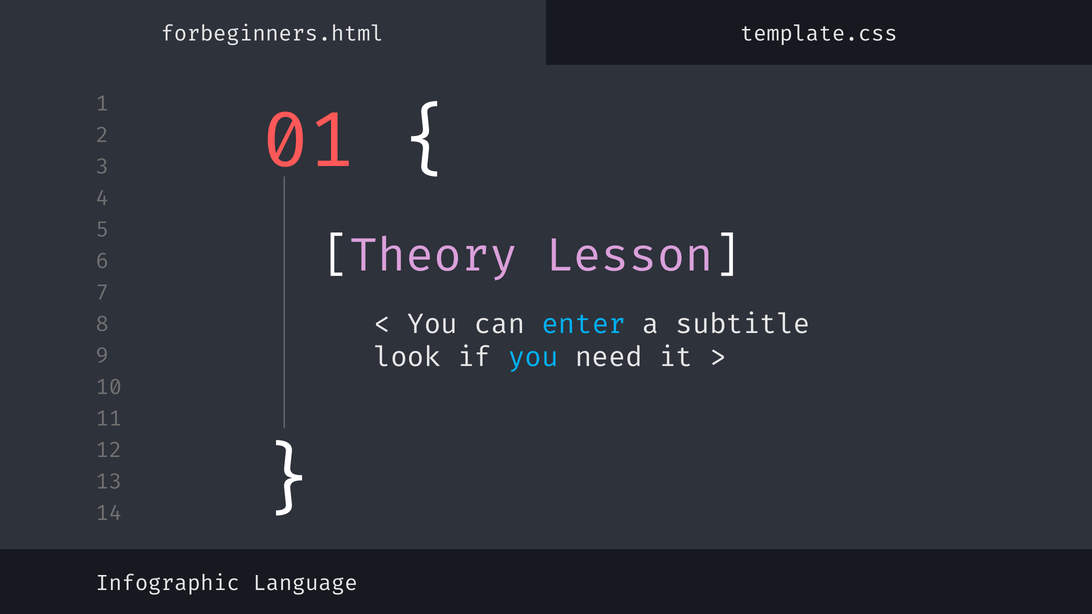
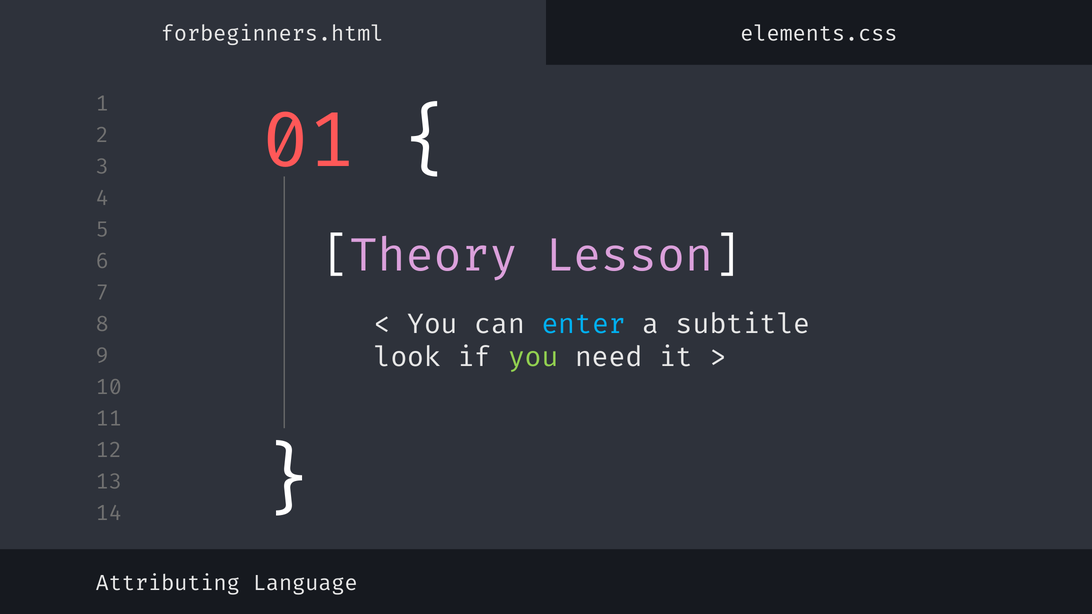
template.css: template.css -> elements.css (819, 34)
you colour: light blue -> light green (533, 357)
Infographic: Infographic -> Attributing (168, 583)
